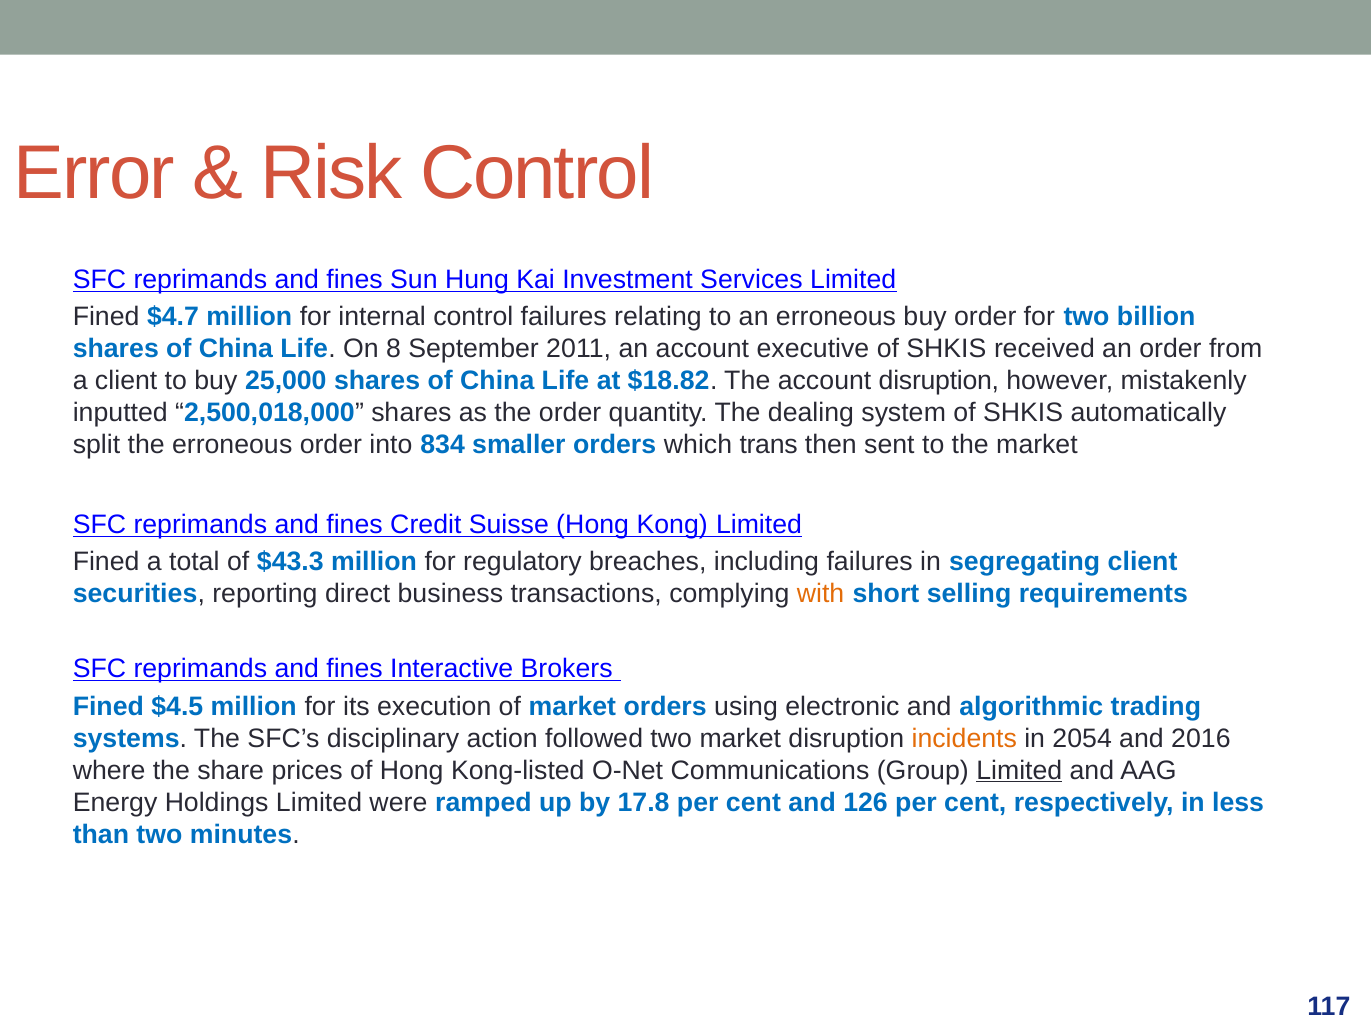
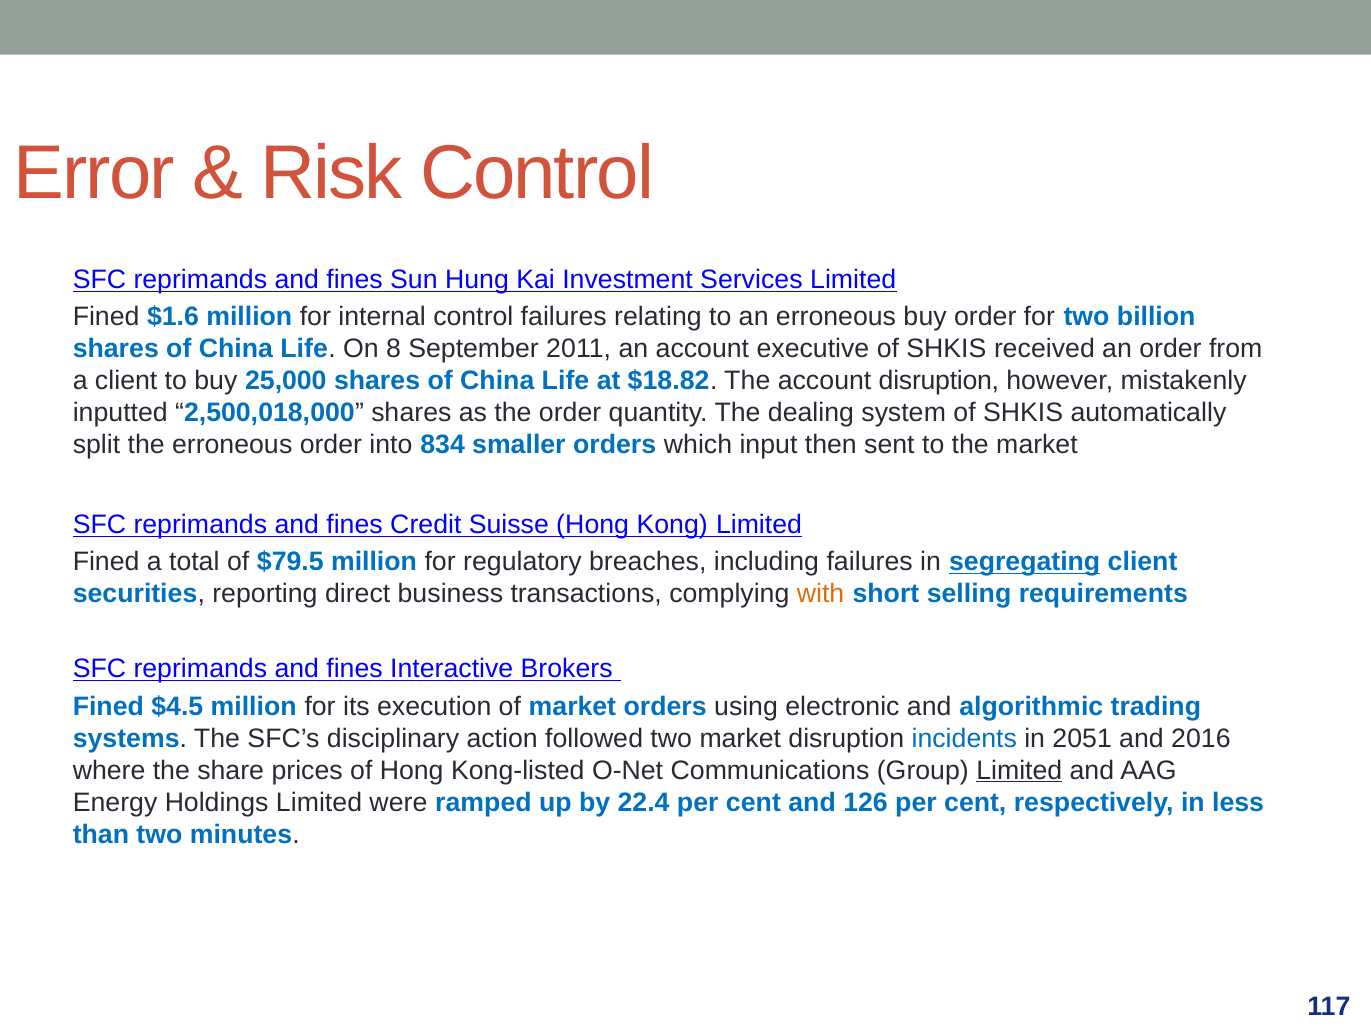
$4.7: $4.7 -> $1.6 (173, 317)
trans: trans -> input (768, 445)
$43.3: $43.3 -> $79.5 (290, 562)
segregating underline: none -> present (1025, 562)
incidents colour: orange -> blue (964, 738)
2054: 2054 -> 2051 (1082, 738)
17.8: 17.8 -> 22.4 (644, 802)
